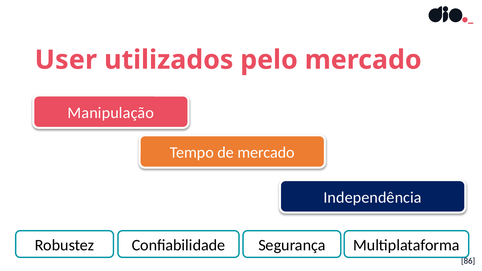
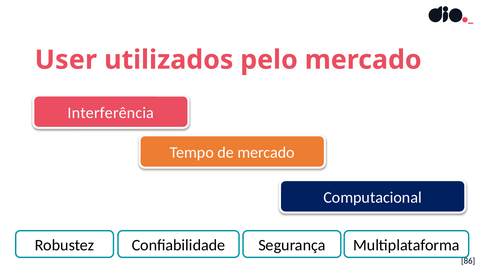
Manipulação: Manipulação -> Interferência (111, 113)
Independência: Independência -> Computacional (373, 198)
